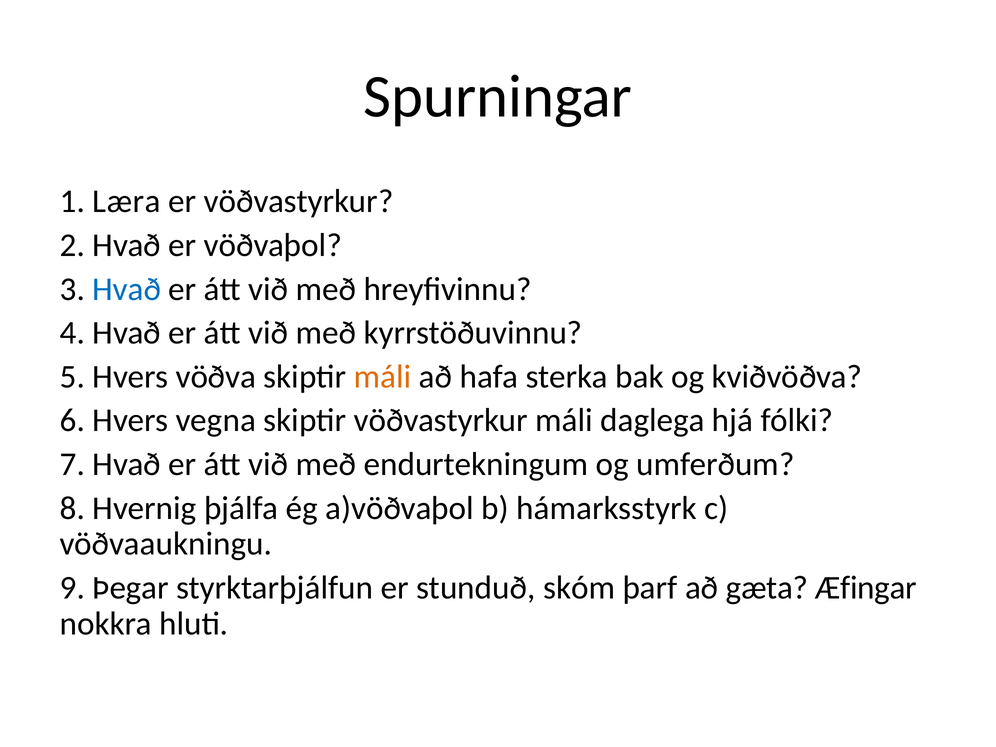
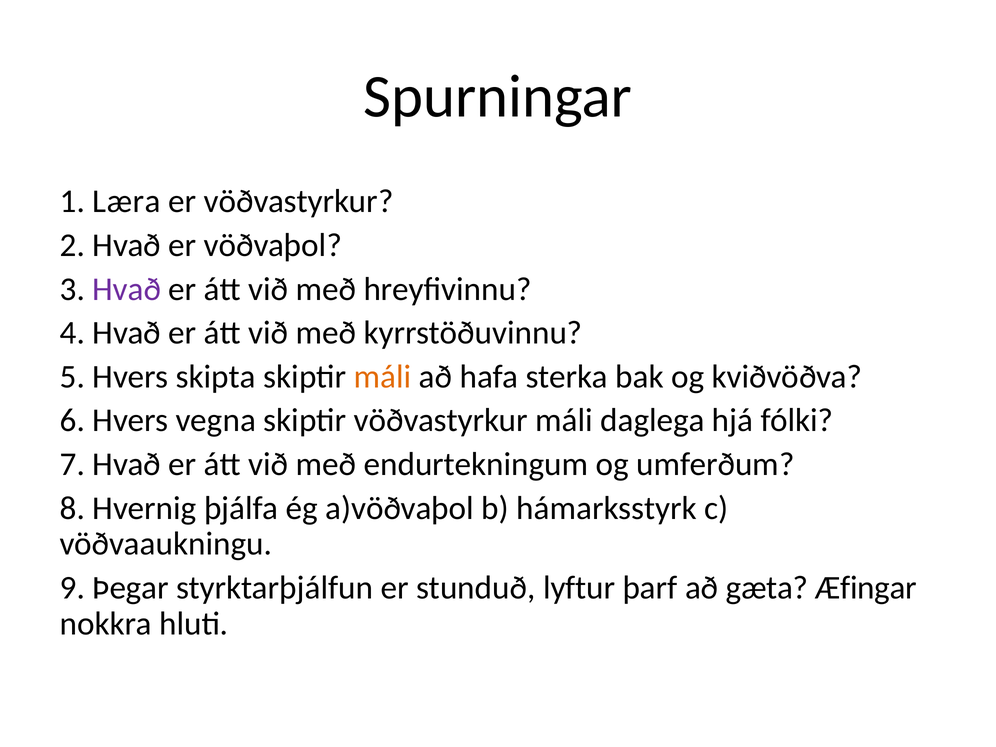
Hvað colour: blue -> purple (127, 289)
vöðva: vöðva -> skipta (216, 377)
skóm: skóm -> lyftur (579, 588)
